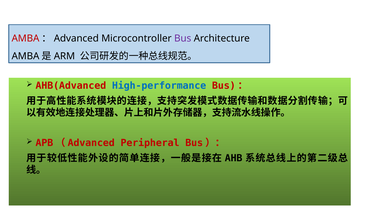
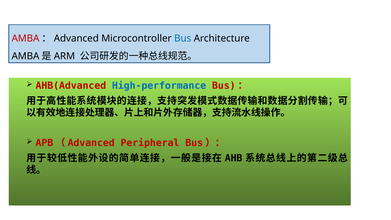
Bus colour: purple -> blue (183, 38)
